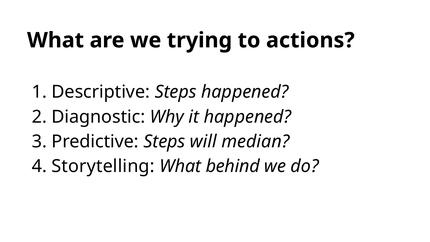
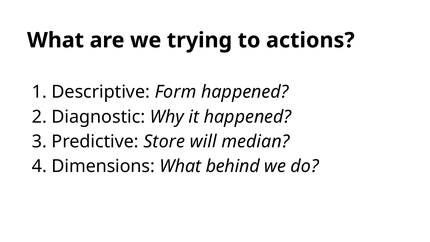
Descriptive Steps: Steps -> Form (176, 92)
Predictive Steps: Steps -> Store (164, 141)
Storytelling: Storytelling -> Dimensions (103, 166)
